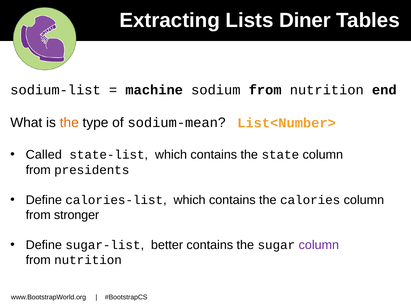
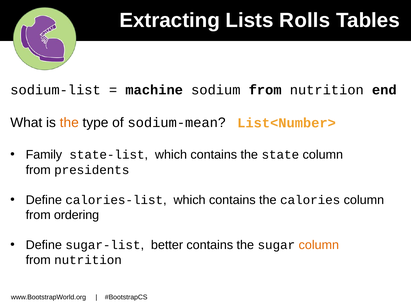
Diner: Diner -> Rolls (305, 20)
Called: Called -> Family (44, 155)
stronger: stronger -> ordering (77, 215)
column colour: purple -> orange (319, 245)
